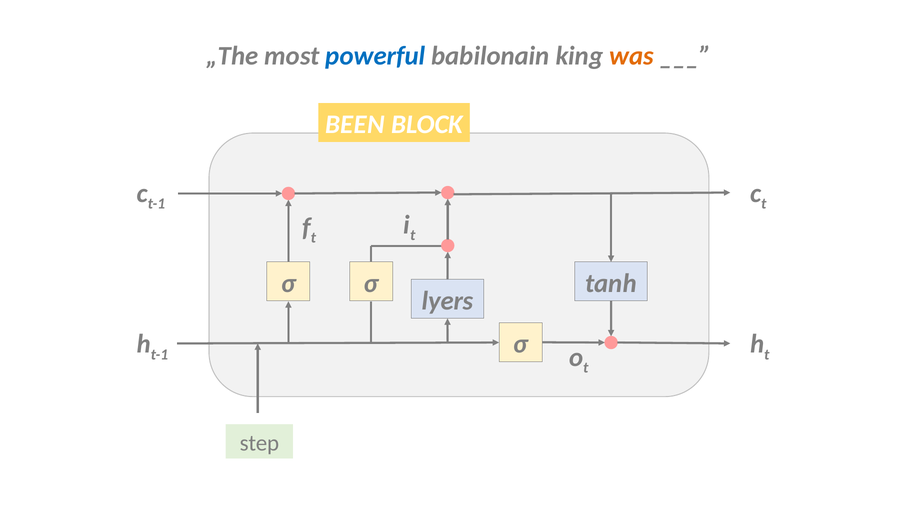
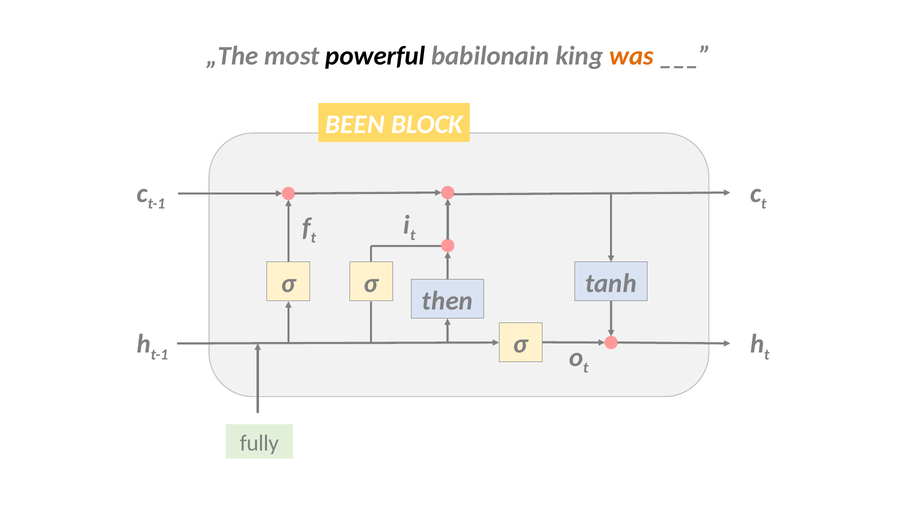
powerful colour: blue -> black (375, 56)
lyers: lyers -> then (447, 301)
step: step -> fully (259, 443)
